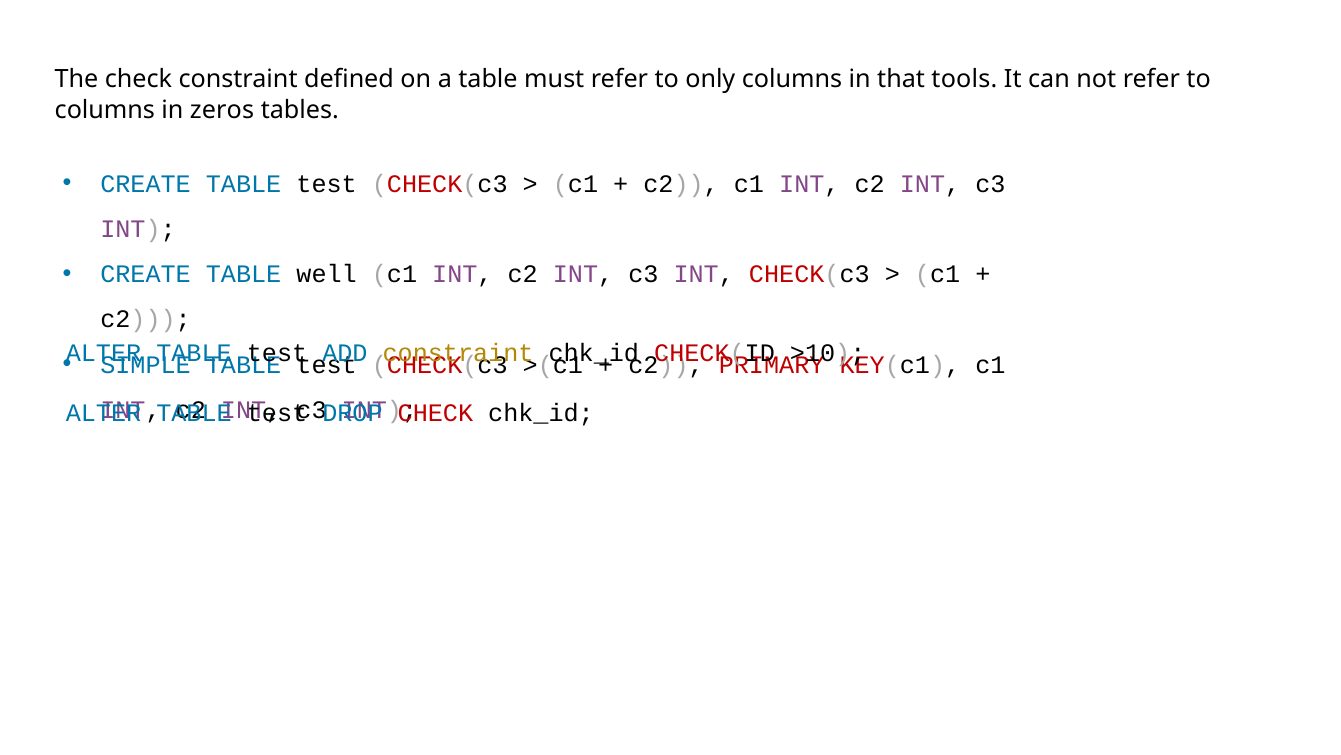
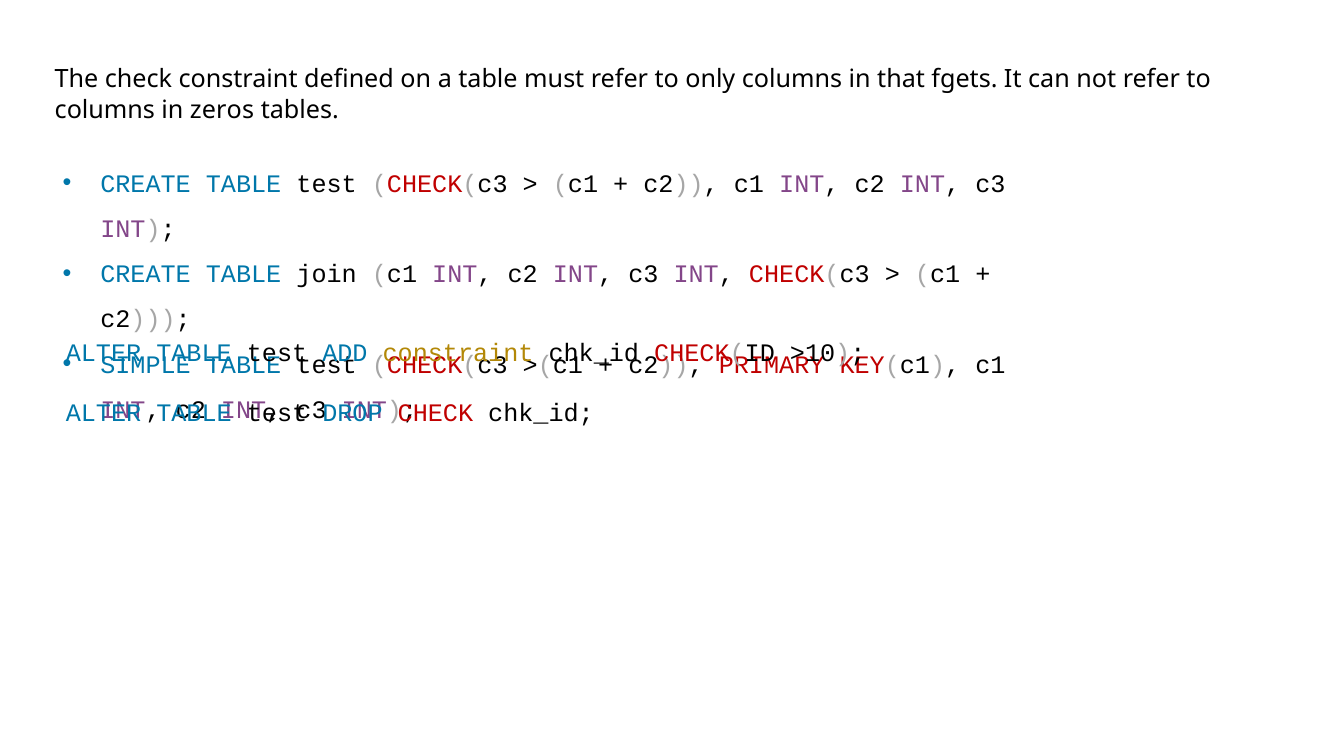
tools: tools -> fgets (965, 80)
well: well -> join (327, 274)
